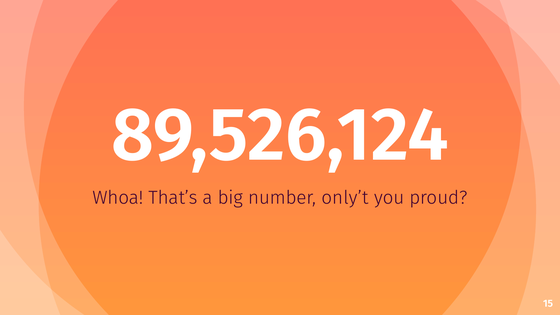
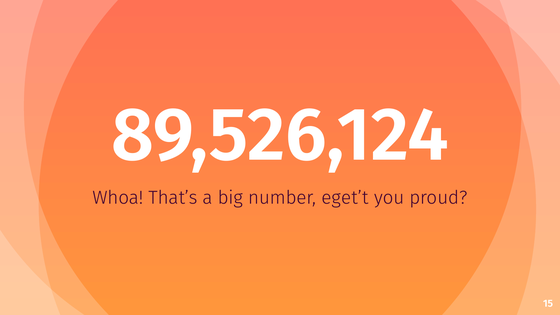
only’t: only’t -> eget’t (345, 198)
